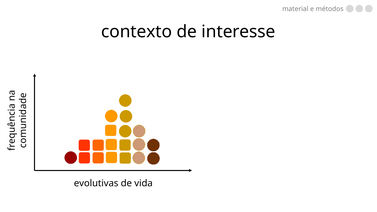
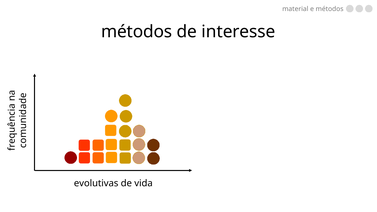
contexto: contexto -> métodos (137, 32)
